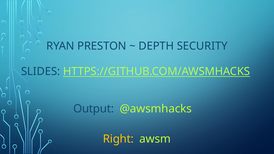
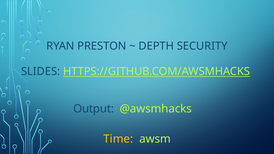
Right: Right -> Time (118, 139)
